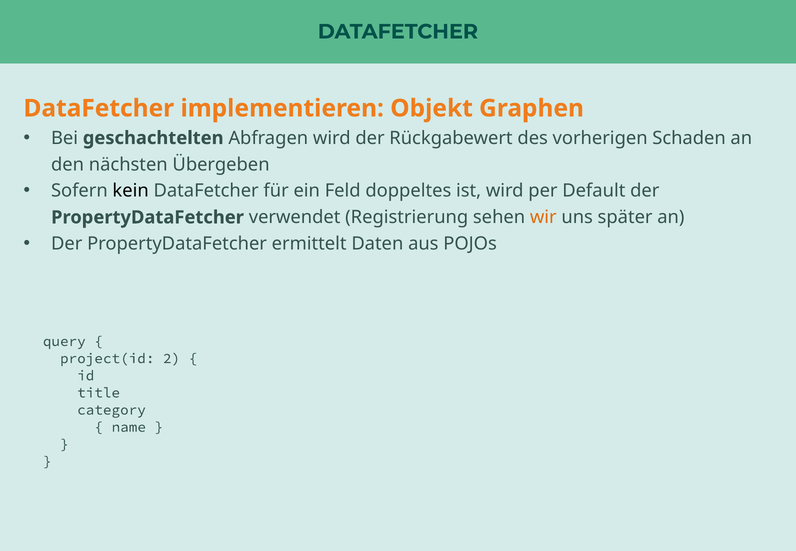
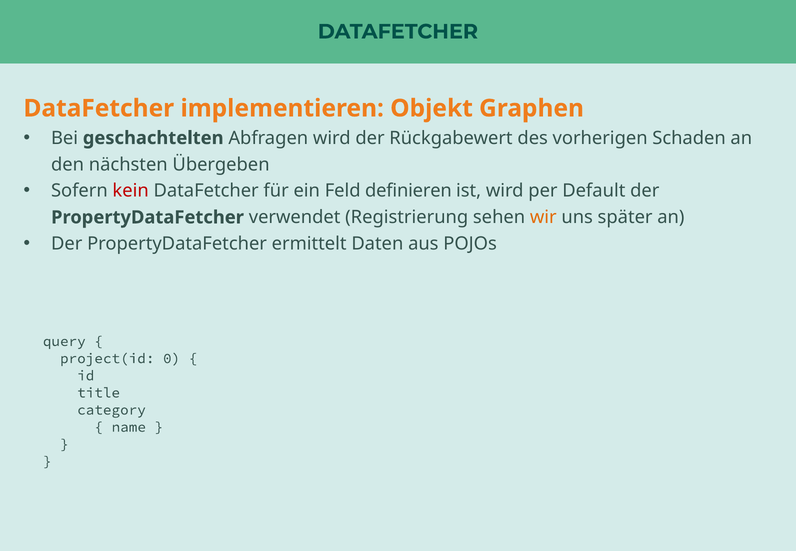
kein colour: black -> red (131, 191)
doppeltes: doppeltes -> definieren (408, 191)
2: 2 -> 0 (172, 358)
